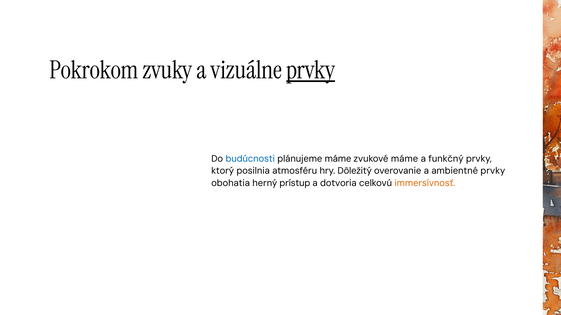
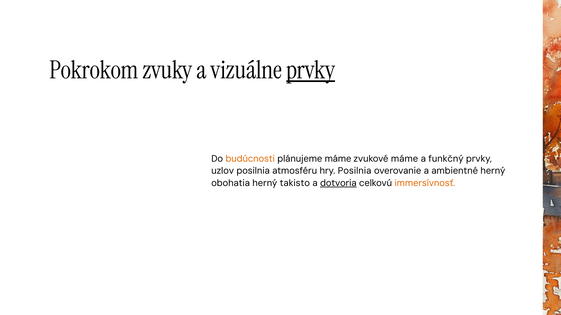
budúcnosti colour: blue -> orange (250, 159)
ktorý: ktorý -> uzlov (223, 171)
hry Dôležitý: Dôležitý -> Posilnia (355, 171)
ambientné prvky: prvky -> herný (493, 171)
prístup: prístup -> takisto (295, 183)
dotvoria underline: none -> present (338, 183)
